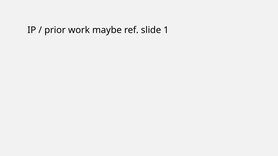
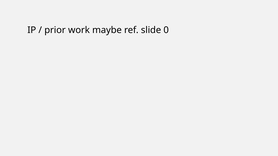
1: 1 -> 0 (166, 30)
